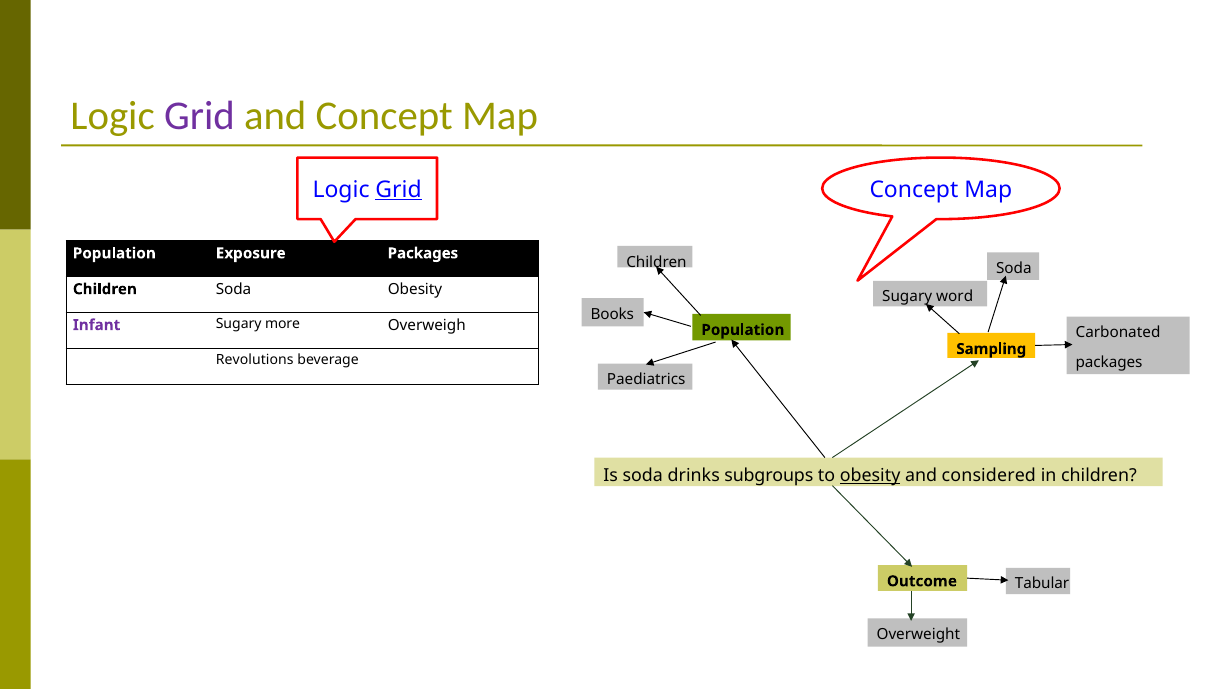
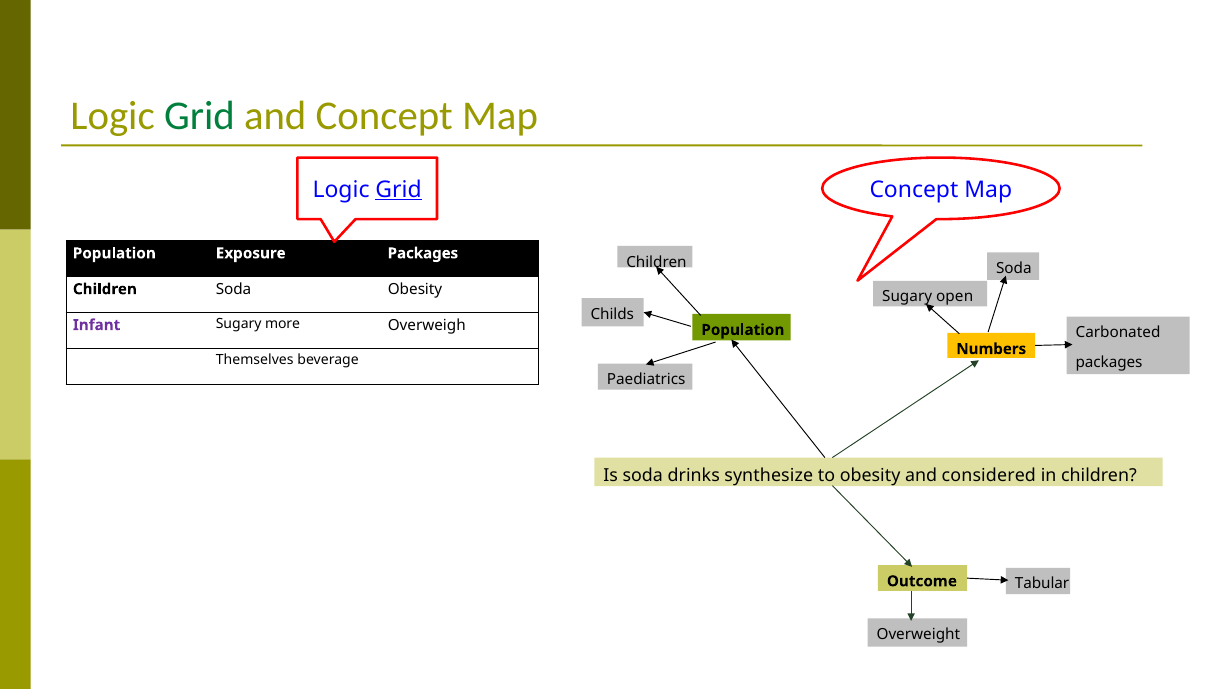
Grid colour: purple -> green (199, 116)
word: word -> open (955, 297)
Books: Books -> Childs (612, 314)
Sampling: Sampling -> Numbers (991, 349)
Revolutions: Revolutions -> Themselves (255, 360)
subgroups: subgroups -> synthesize (769, 475)
obesity underline: present -> none (870, 475)
